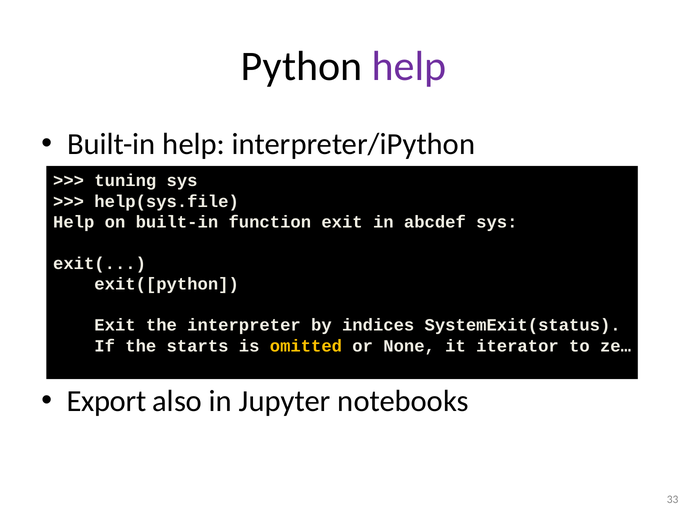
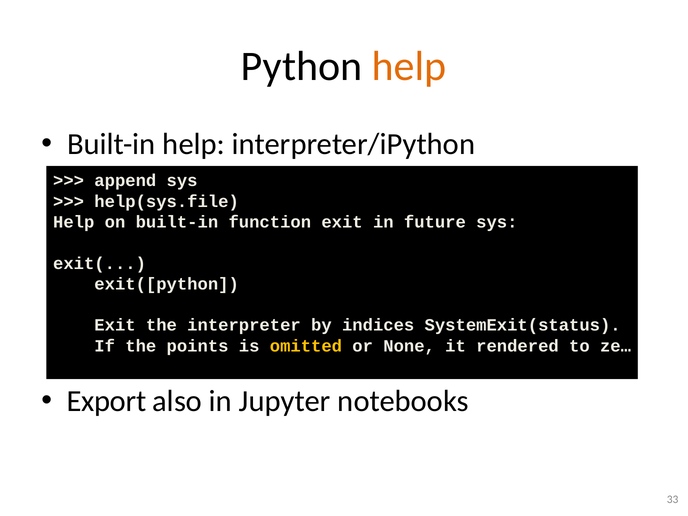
help colour: purple -> orange (409, 67)
tuning: tuning -> append (125, 181)
abcdef: abcdef -> future (435, 222)
starts: starts -> points (198, 346)
iterator: iterator -> rendered (517, 346)
